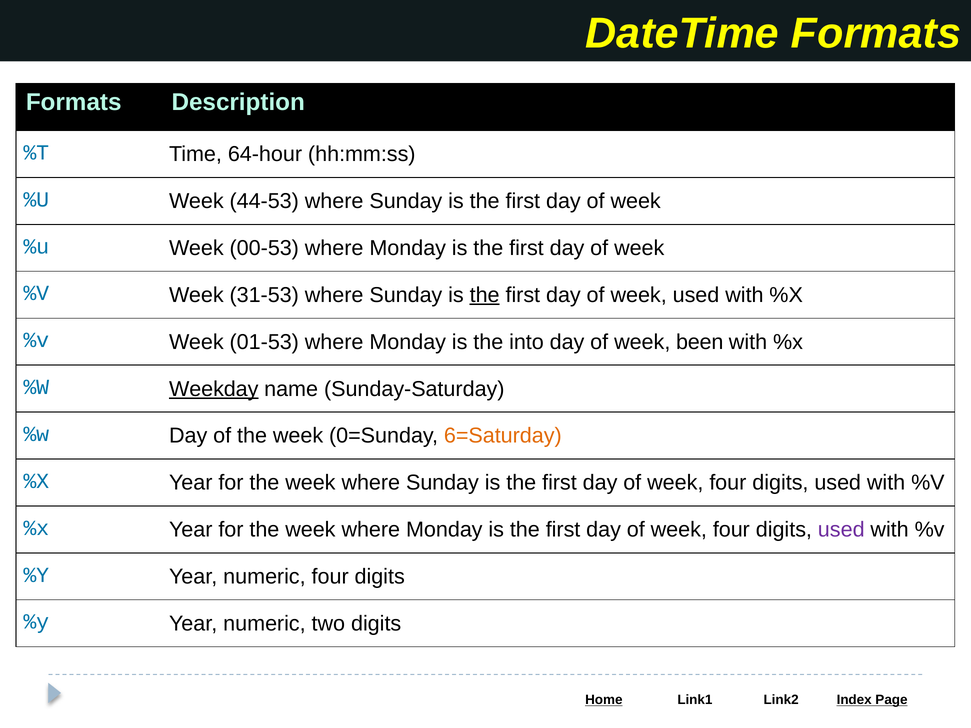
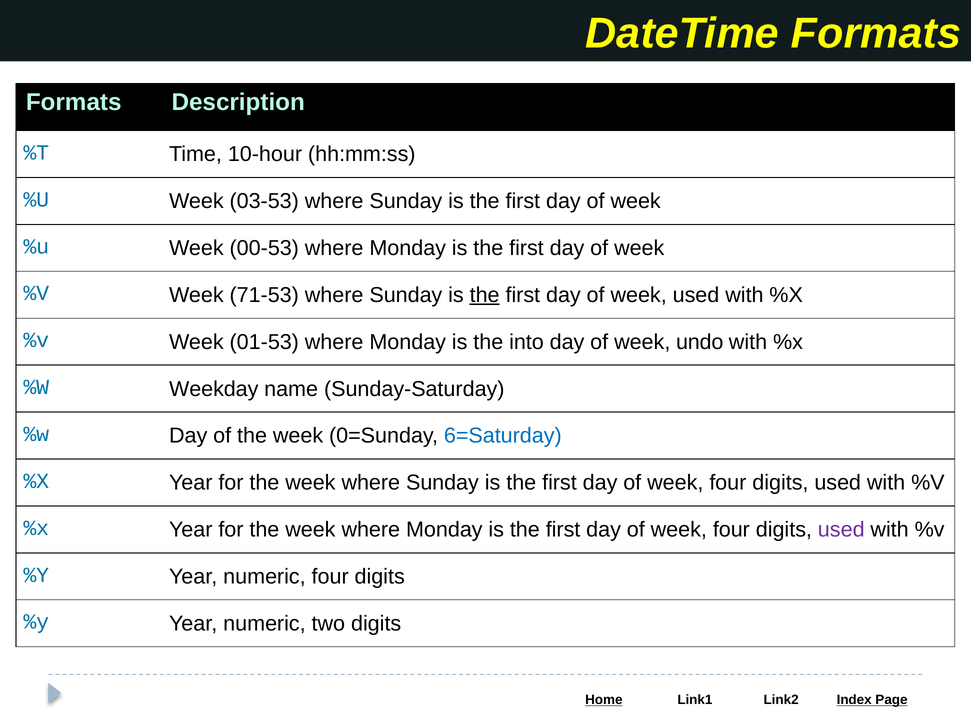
64-hour: 64-hour -> 10-hour (265, 154)
44-53: 44-53 -> 03-53 (264, 201)
31-53: 31-53 -> 71-53 (264, 295)
been: been -> undo (700, 342)
Weekday underline: present -> none (214, 389)
6=Saturday colour: orange -> blue (503, 436)
